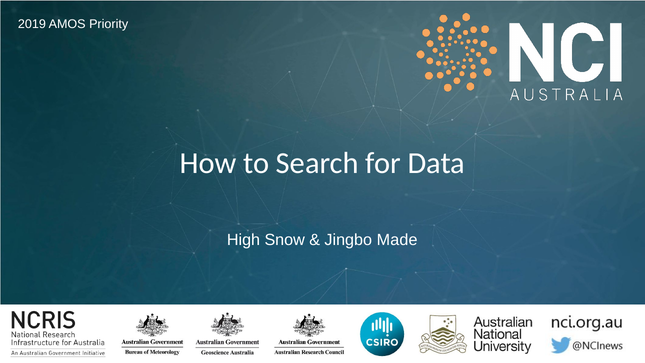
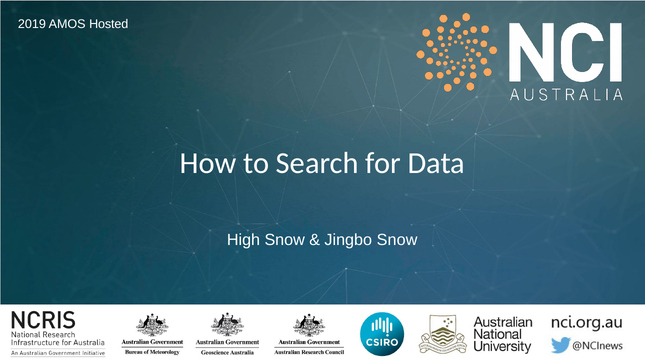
Priority: Priority -> Hosted (109, 24)
Jingbo Made: Made -> Snow (397, 240)
